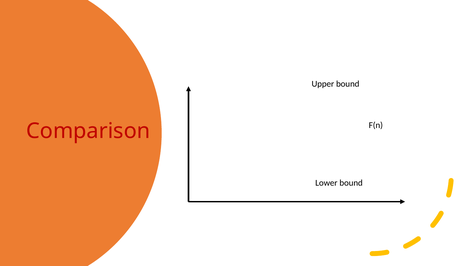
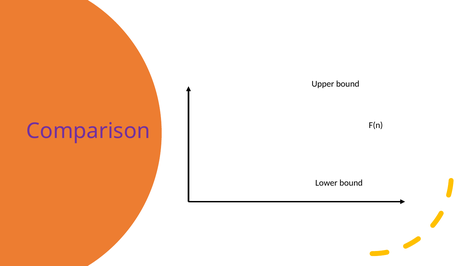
Comparison colour: red -> purple (88, 131)
